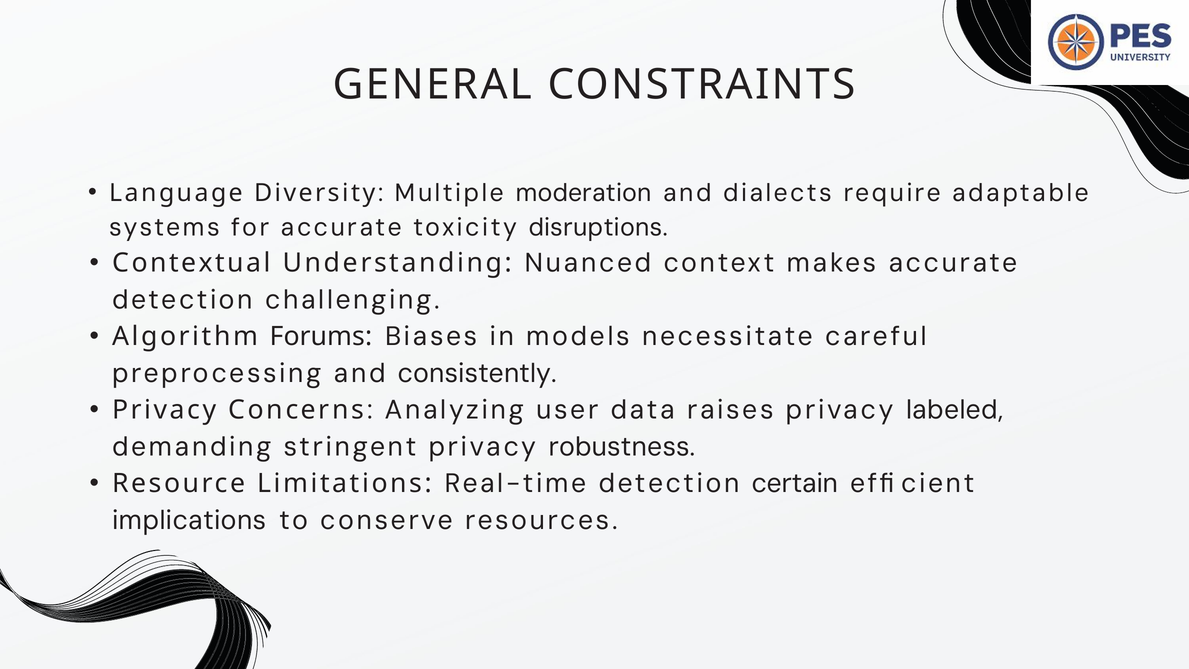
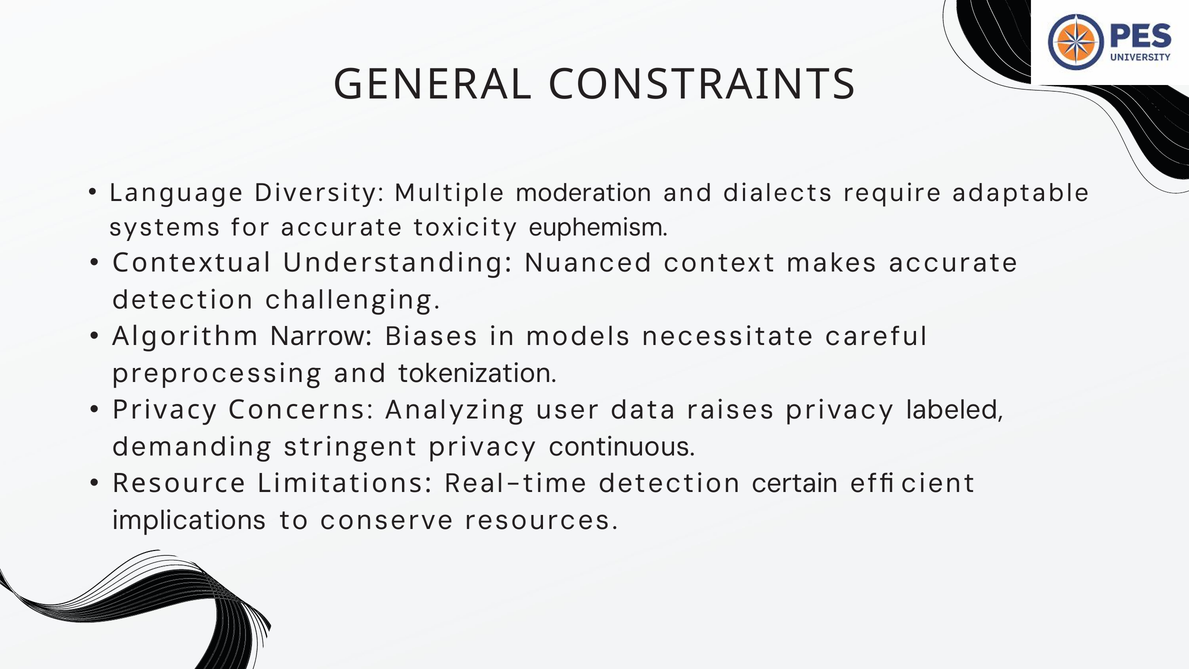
disruptions: disruptions -> euphemism (598, 227)
Forums: Forums -> Narrow (321, 337)
consistently: consistently -> tokenization (477, 373)
robustness: robustness -> continuous (622, 447)
